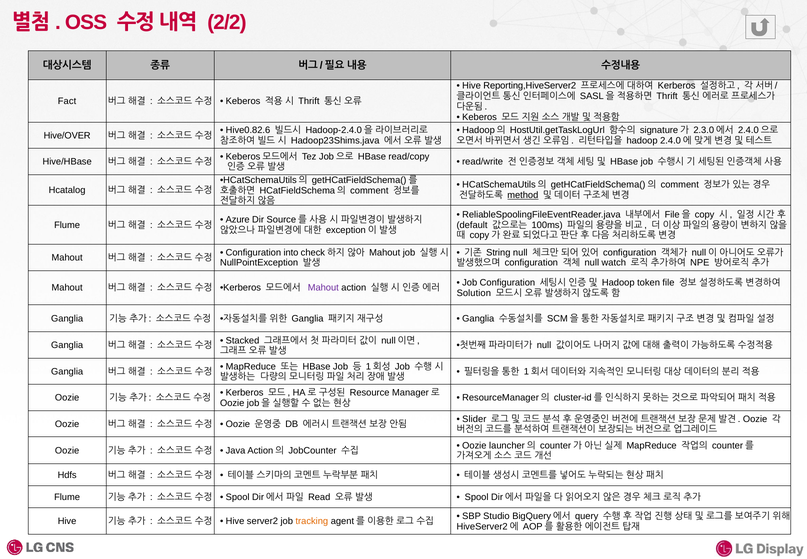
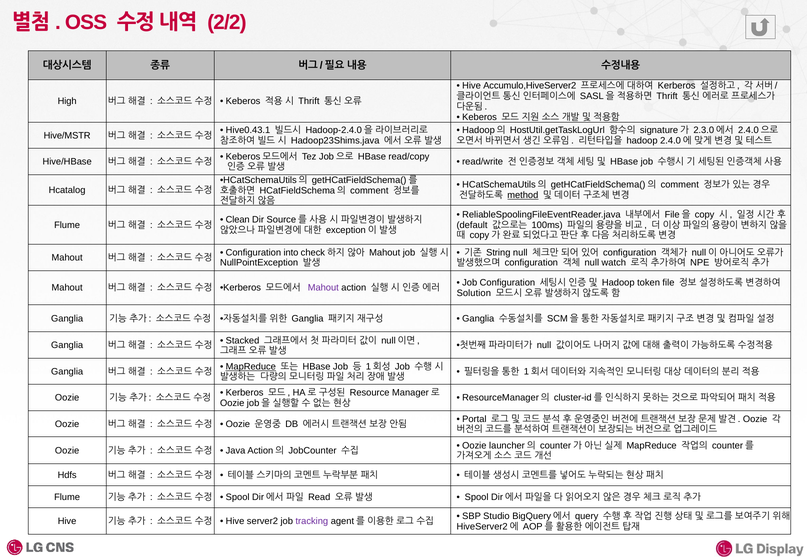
Reporting,HiveServer2: Reporting,HiveServer2 -> Accumulo,HiveServer2 (530, 86)
Fact: Fact -> High (67, 101)
Hive0.82.6: Hive0.82.6 -> Hive0.43.1 (248, 130)
Hive/OVER: Hive/OVER -> Hive/MSTR (67, 135)
Azure: Azure -> Clean (238, 220)
MapReduce underline: none -> present (251, 367)
Slider: Slider -> Portal (474, 419)
tracking colour: orange -> purple (312, 521)
